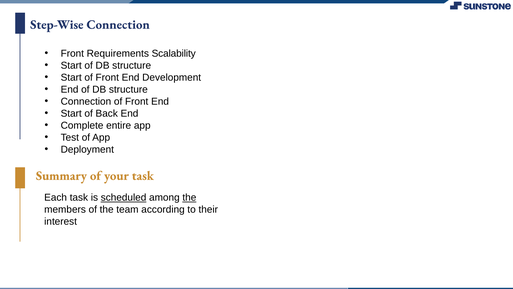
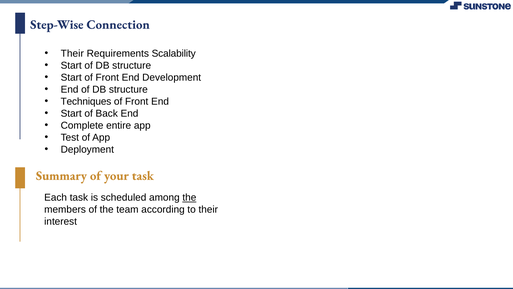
Front: Front -> Their (72, 53)
Connection: Connection -> Techniques (86, 101)
scheduled underline: present -> none (124, 197)
